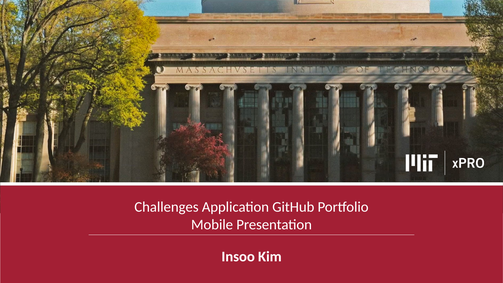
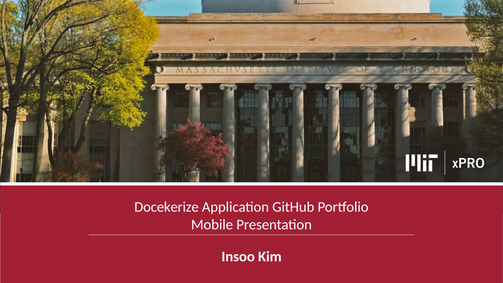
Challenges: Challenges -> Docekerize (167, 207)
